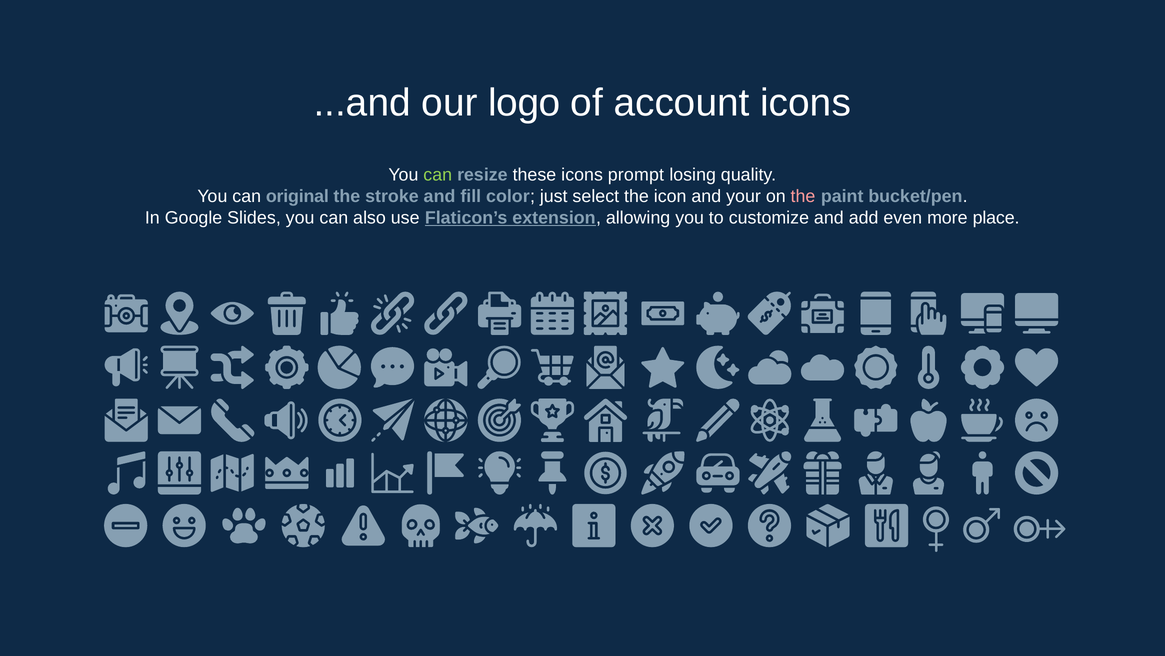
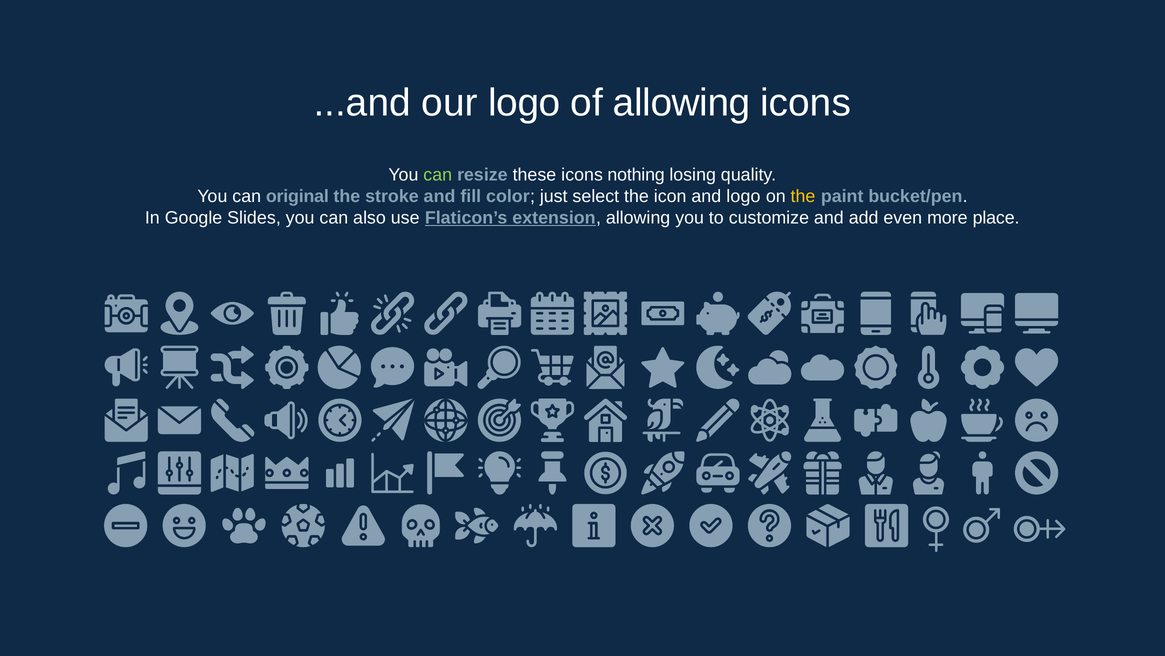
of account: account -> allowing (682, 103)
prompt: prompt -> nothing (636, 175)
and your: your -> logo (743, 196)
the colour: pink -> yellow (803, 196)
